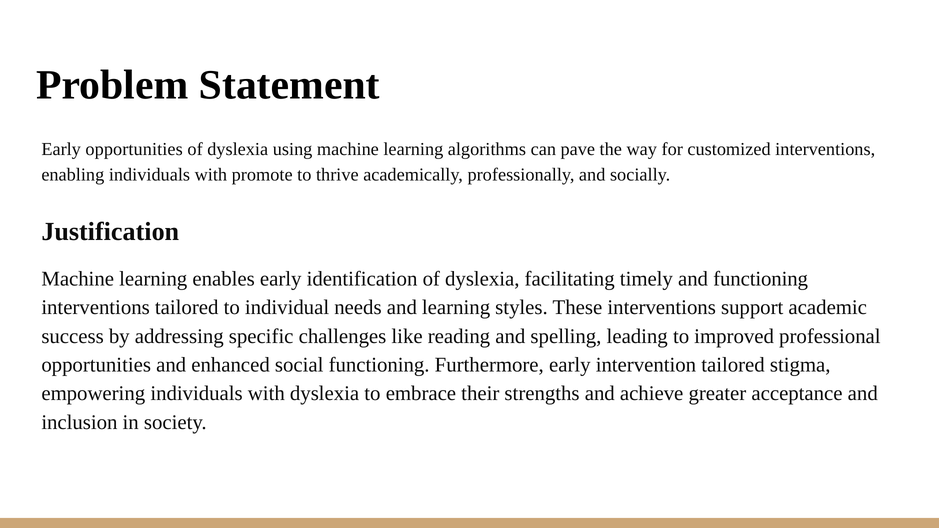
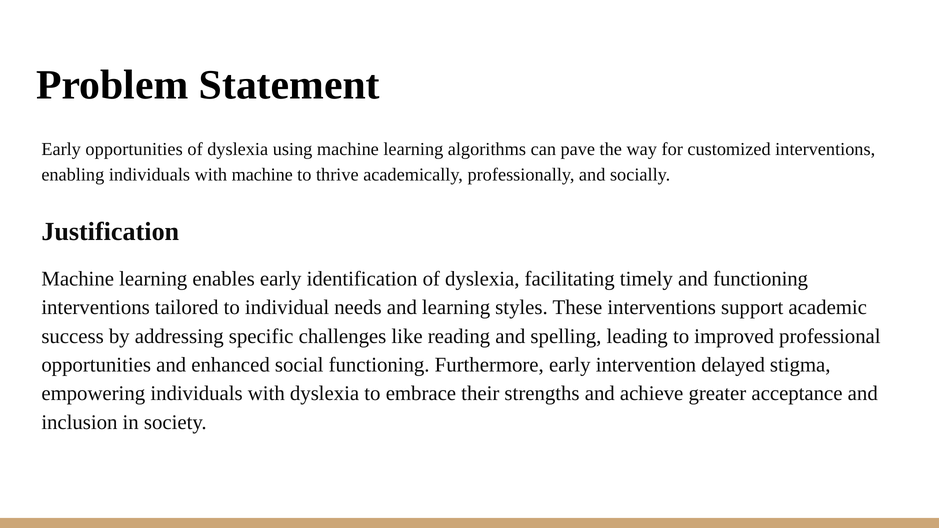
with promote: promote -> machine (262, 175)
intervention tailored: tailored -> delayed (733, 365)
